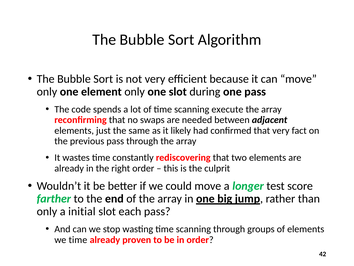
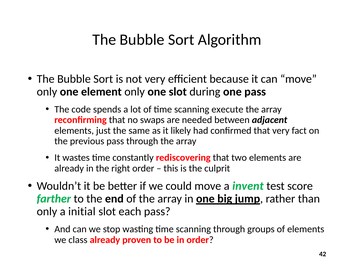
longer: longer -> invent (248, 186)
we time: time -> class (78, 239)
